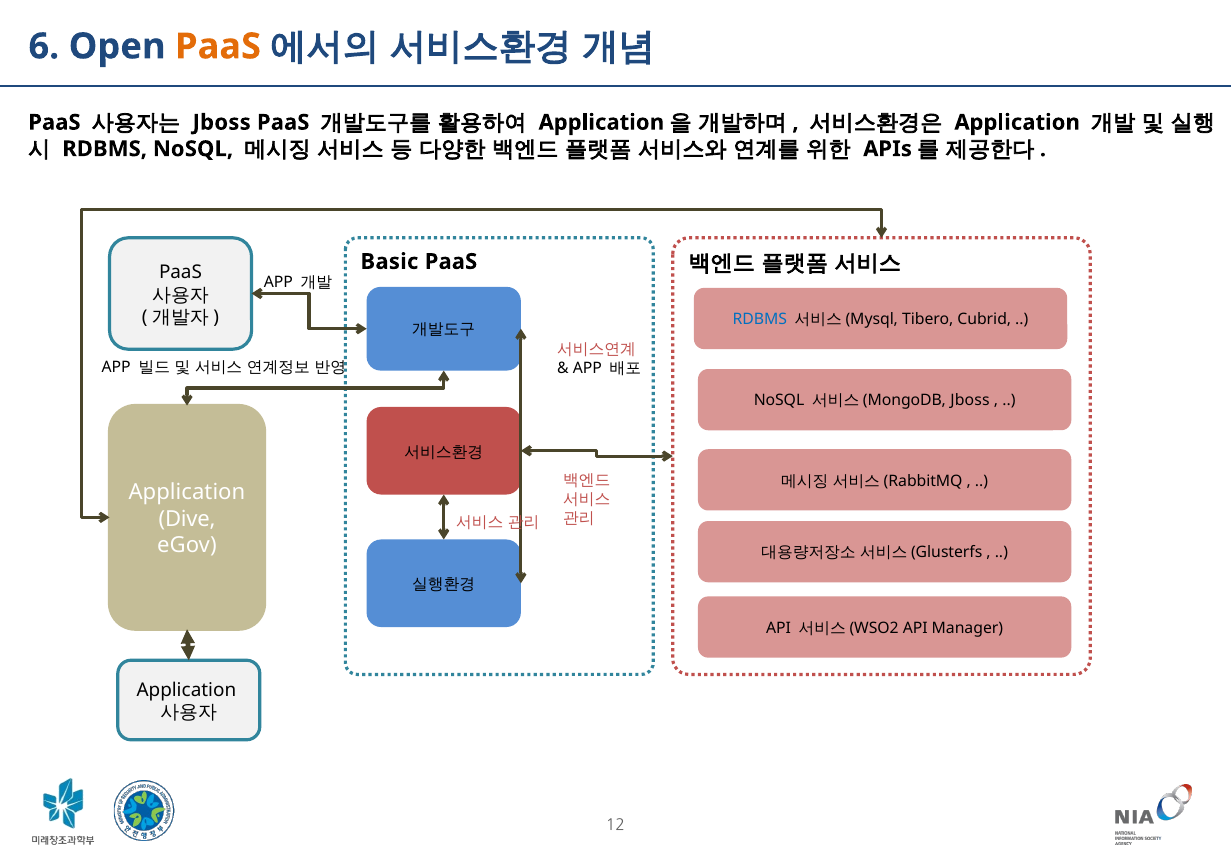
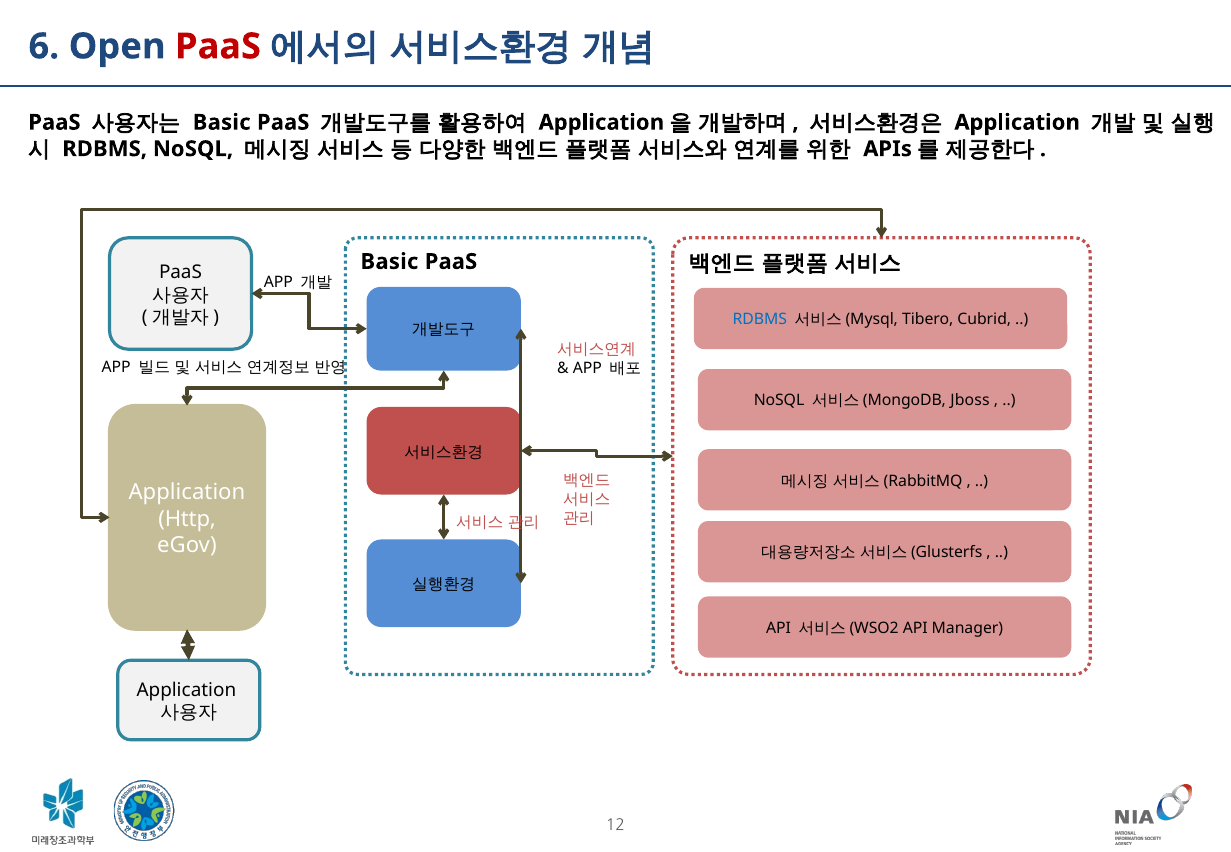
PaaS colour: orange -> red (218, 46)
Jboss: Jboss -> Basic (222, 122)
Dive: Dive -> Http (187, 519)
